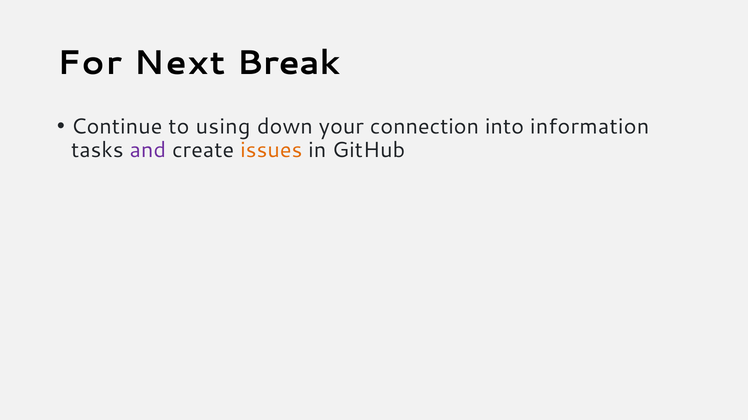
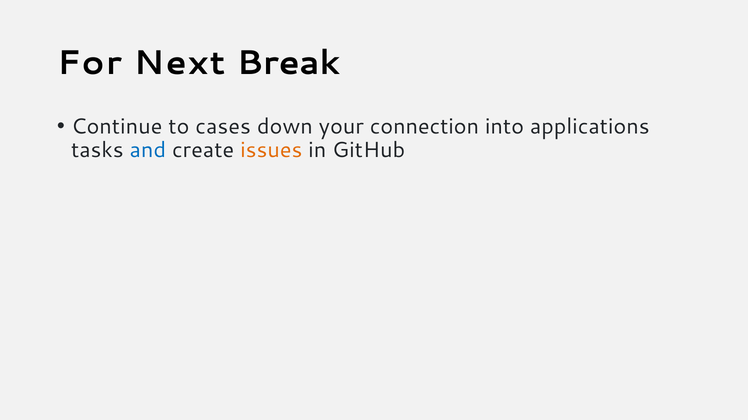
using: using -> cases (223, 127)
information: information -> applications (590, 127)
and colour: purple -> blue (148, 150)
